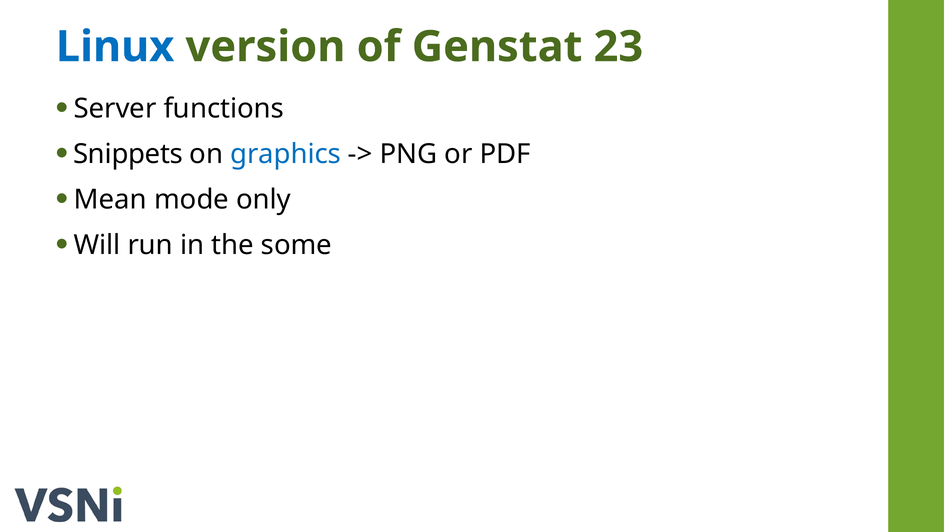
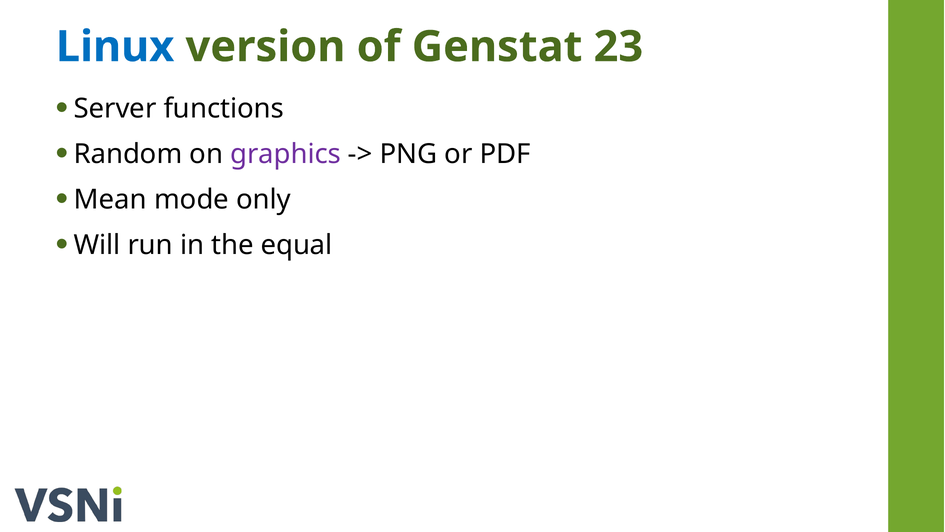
Snippets: Snippets -> Random (128, 154)
graphics colour: blue -> purple (286, 154)
some: some -> equal (297, 245)
